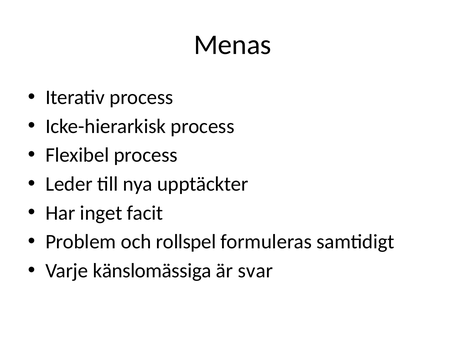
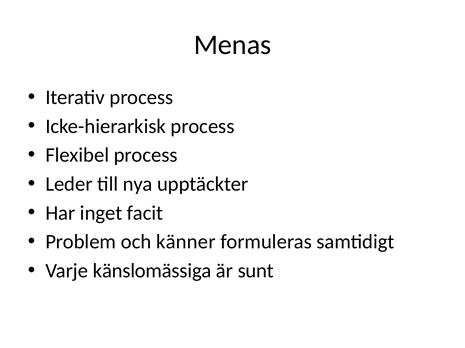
rollspel: rollspel -> känner (186, 242)
svar: svar -> sunt (256, 271)
